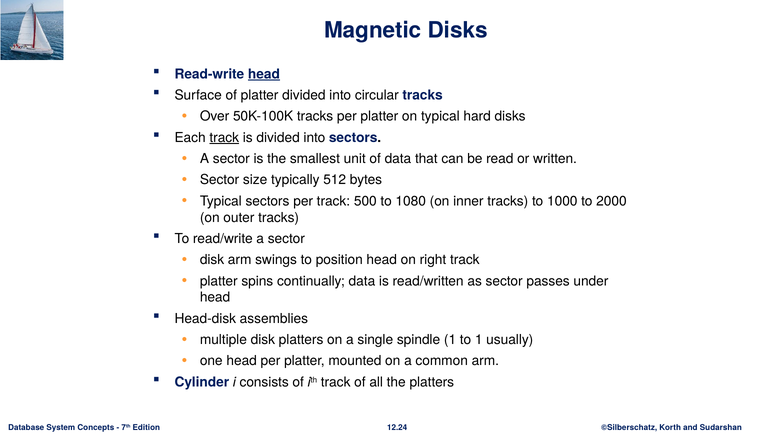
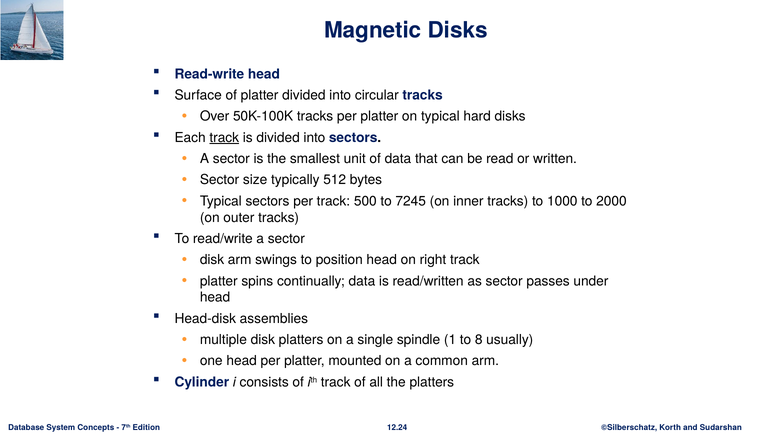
head underline: present -> none (264, 74)
1080: 1080 -> 7245 (411, 201)
to 1: 1 -> 8 (479, 340)
